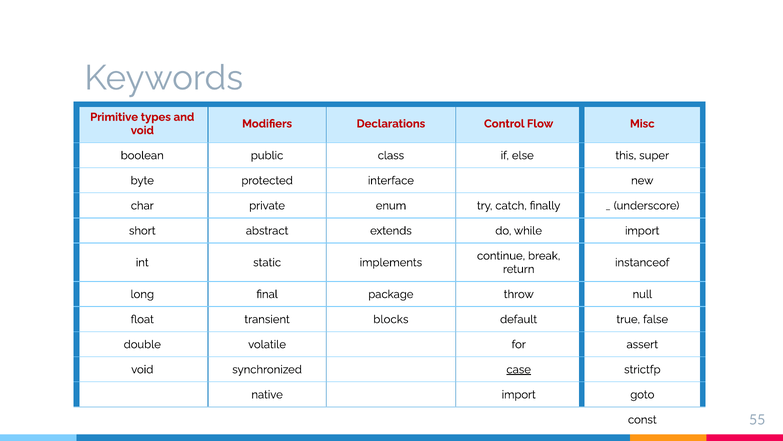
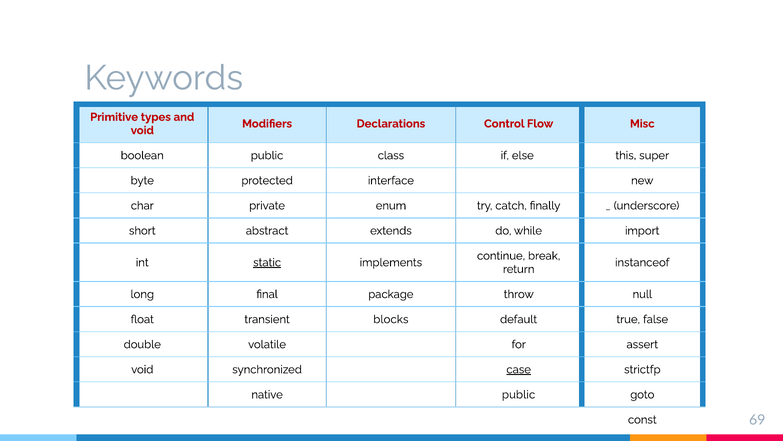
static underline: none -> present (267, 262)
native import: import -> public (519, 394)
55: 55 -> 69 (757, 420)
